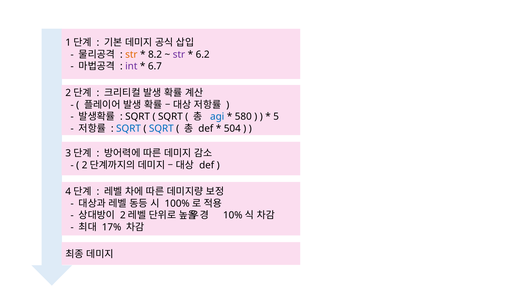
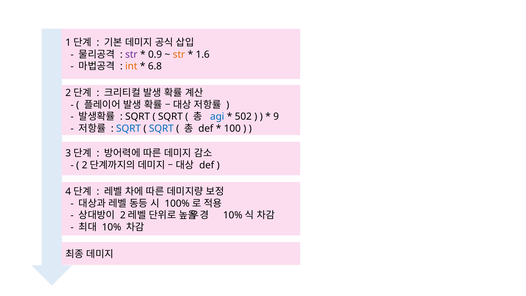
str colour: orange -> purple (131, 55)
8.2: 8.2 -> 0.9 (155, 55)
str colour: purple -> orange (179, 55)
6.2: 6.2 -> 1.6 (203, 55)
int colour: purple -> orange (131, 66)
6.7: 6.7 -> 6.8 (155, 66)
580: 580 -> 502 (243, 117)
5: 5 -> 9 (276, 117)
504: 504 -> 100 (232, 128)
17%: 17% -> 10% (112, 227)
